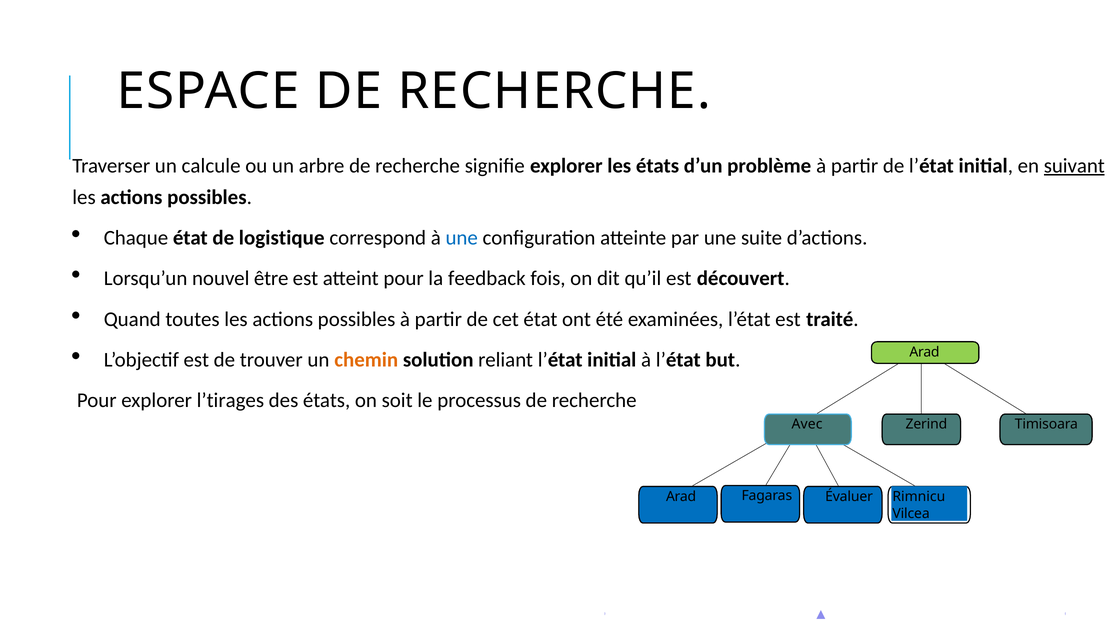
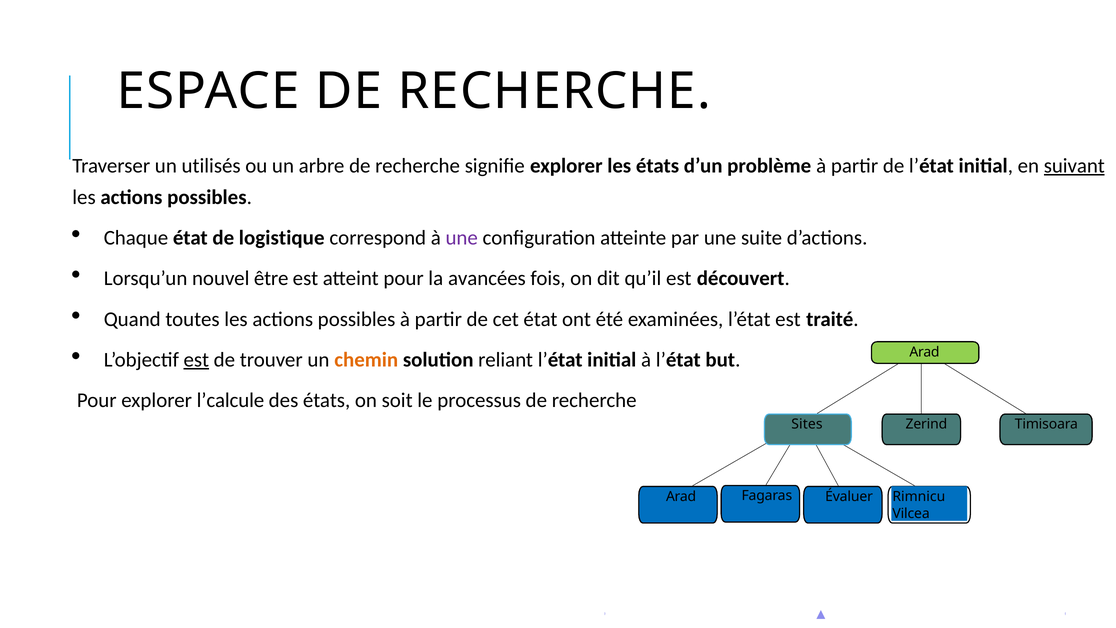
calcule: calcule -> utilisés (211, 166)
une colour: blue -> purple (462, 238)
feedback: feedback -> avancées (487, 278)
est underline: none -> present (196, 360)
l’tirages: l’tirages -> l’calcule (230, 400)
Avec: Avec -> Sites (807, 424)
